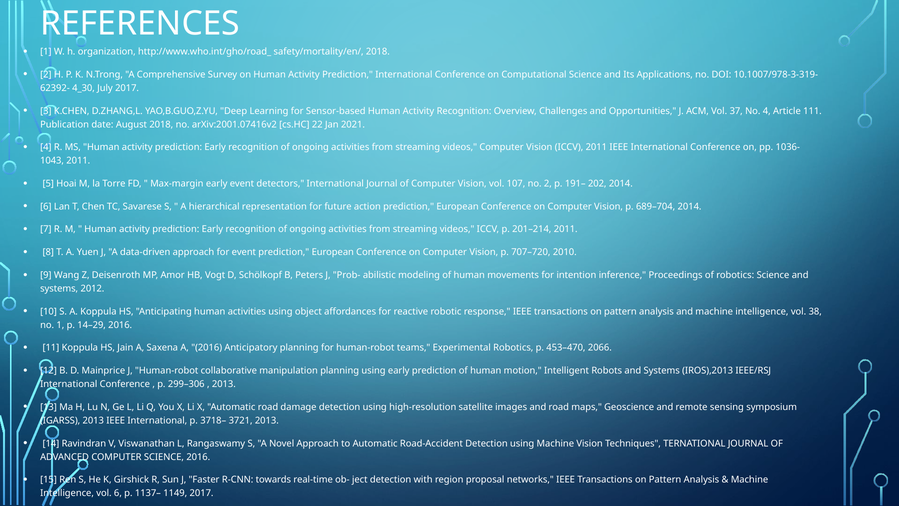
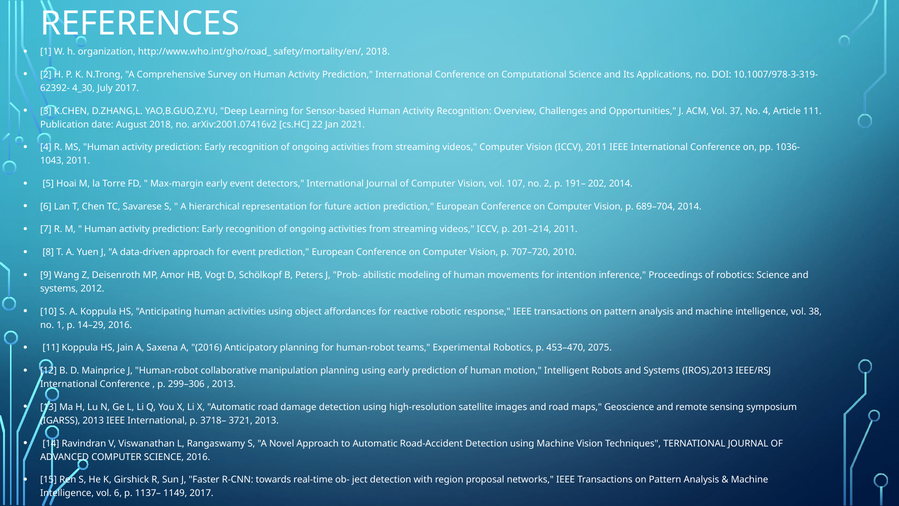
2066: 2066 -> 2075 (600, 348)
